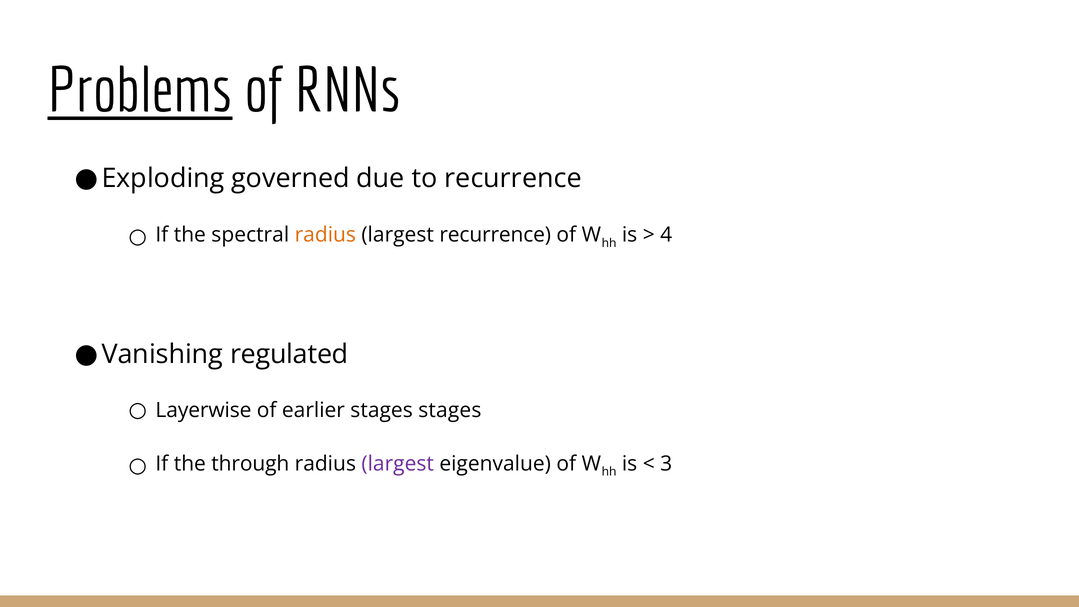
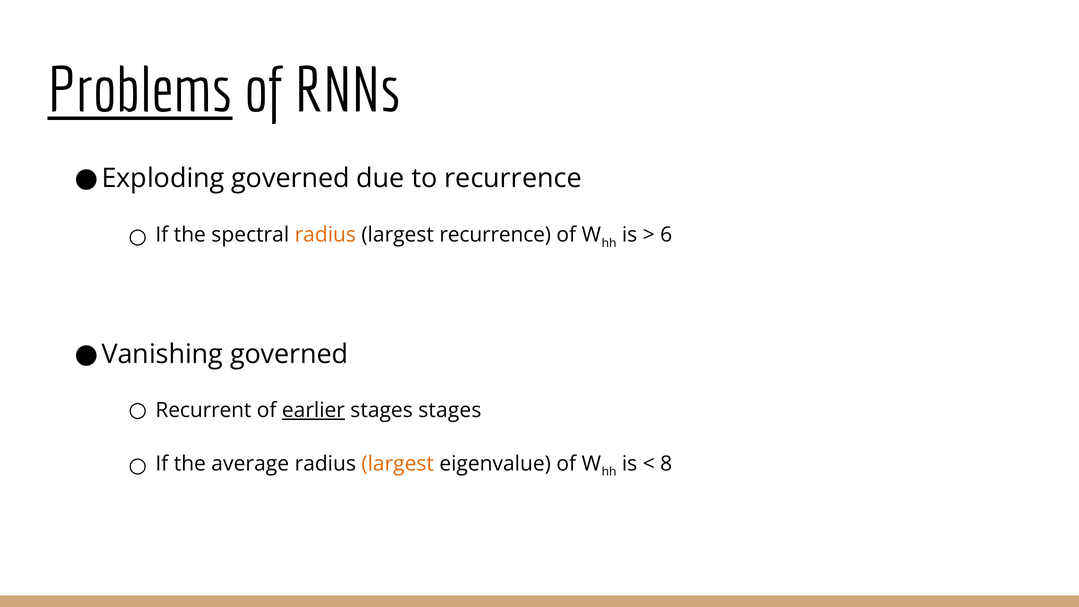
4: 4 -> 6 (666, 235)
regulated: regulated -> governed (289, 354)
Layerwise: Layerwise -> Recurrent (203, 410)
earlier underline: none -> present (313, 410)
through: through -> average (250, 464)
largest colour: purple -> orange (398, 464)
3: 3 -> 8 (666, 464)
